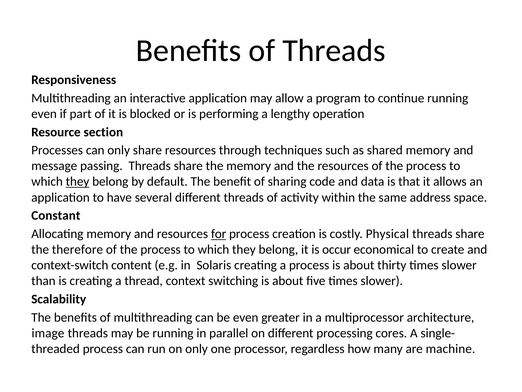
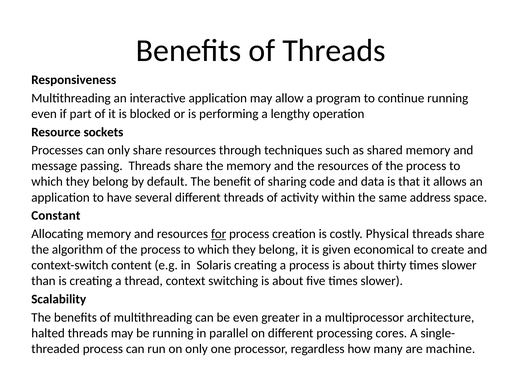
section: section -> sockets (103, 132)
they underline: present -> none (78, 181)
therefore: therefore -> algorithm (78, 249)
occur: occur -> given (337, 249)
image: image -> halted (48, 333)
